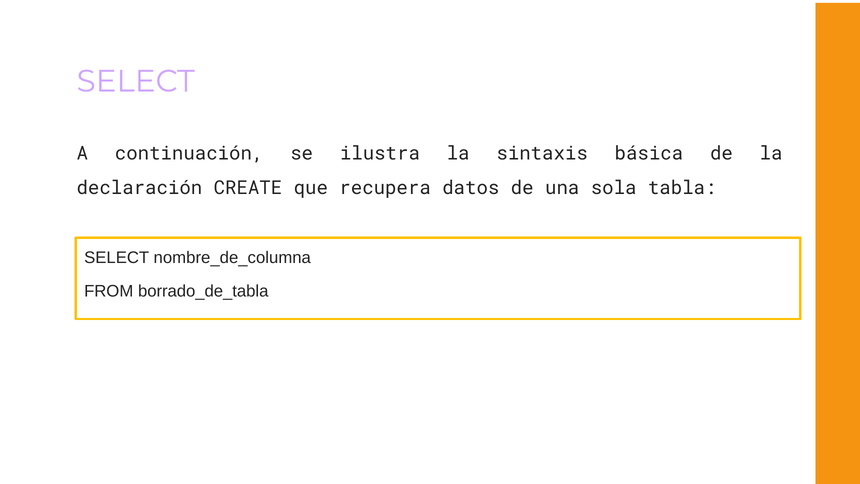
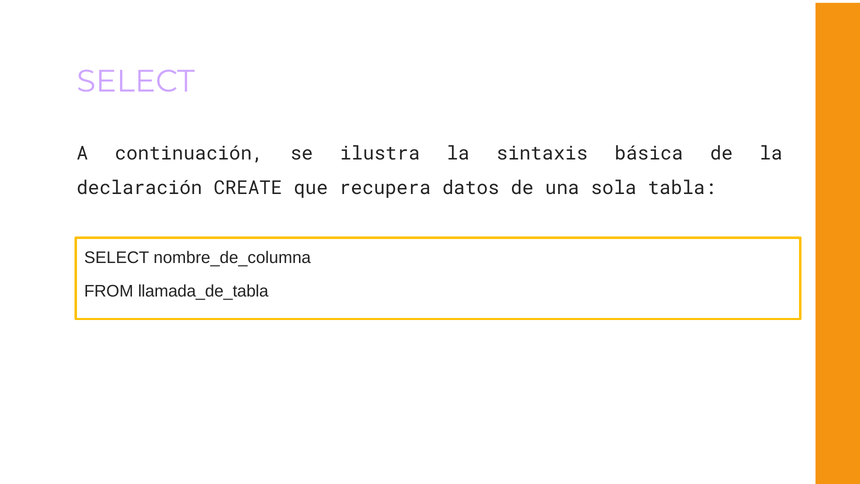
borrado_de_tabla: borrado_de_tabla -> llamada_de_tabla (203, 291)
